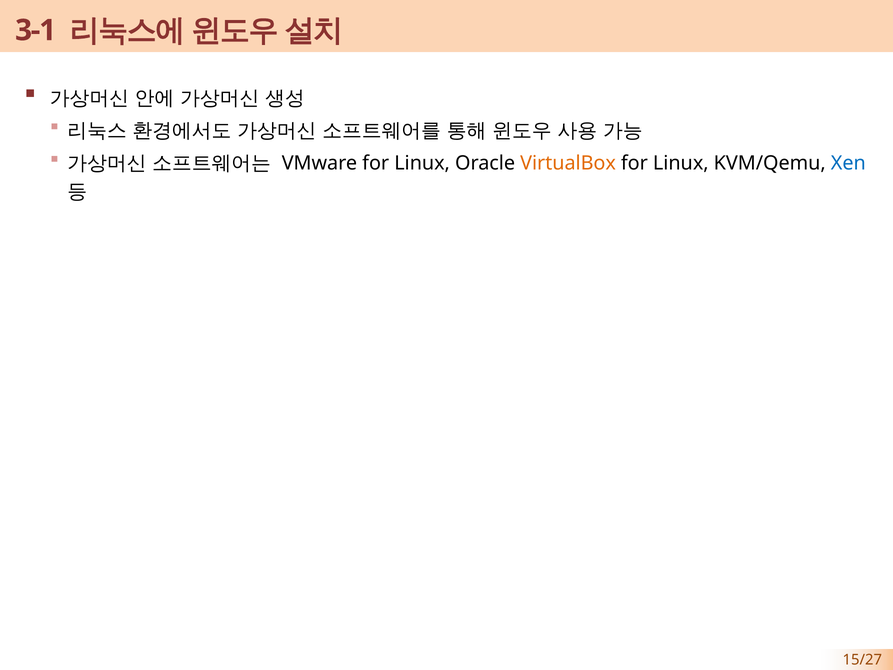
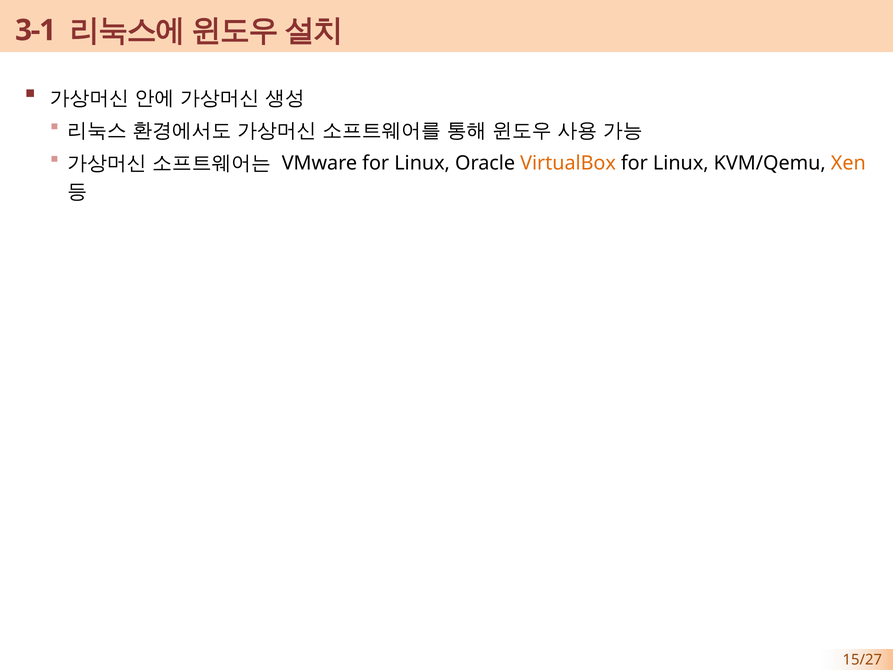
Xen colour: blue -> orange (848, 163)
